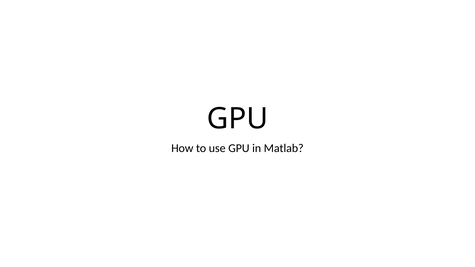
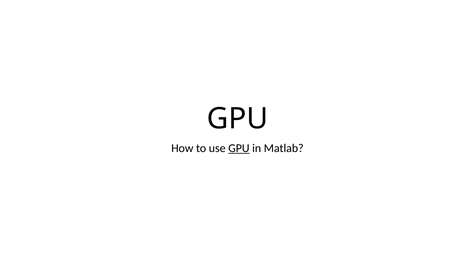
GPU underline: none -> present (239, 148)
